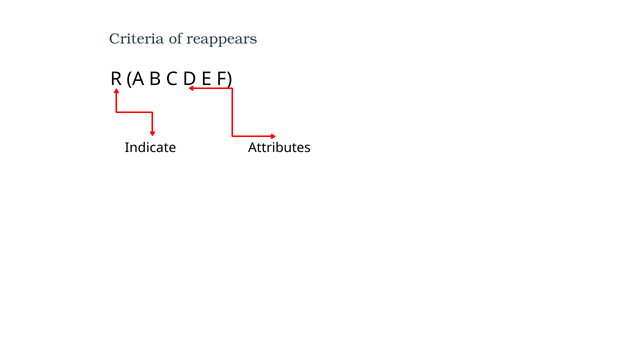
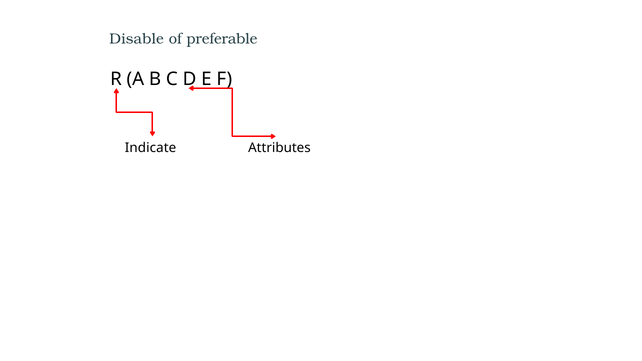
Criteria: Criteria -> Disable (137, 39)
reappears: reappears -> preferable (222, 39)
